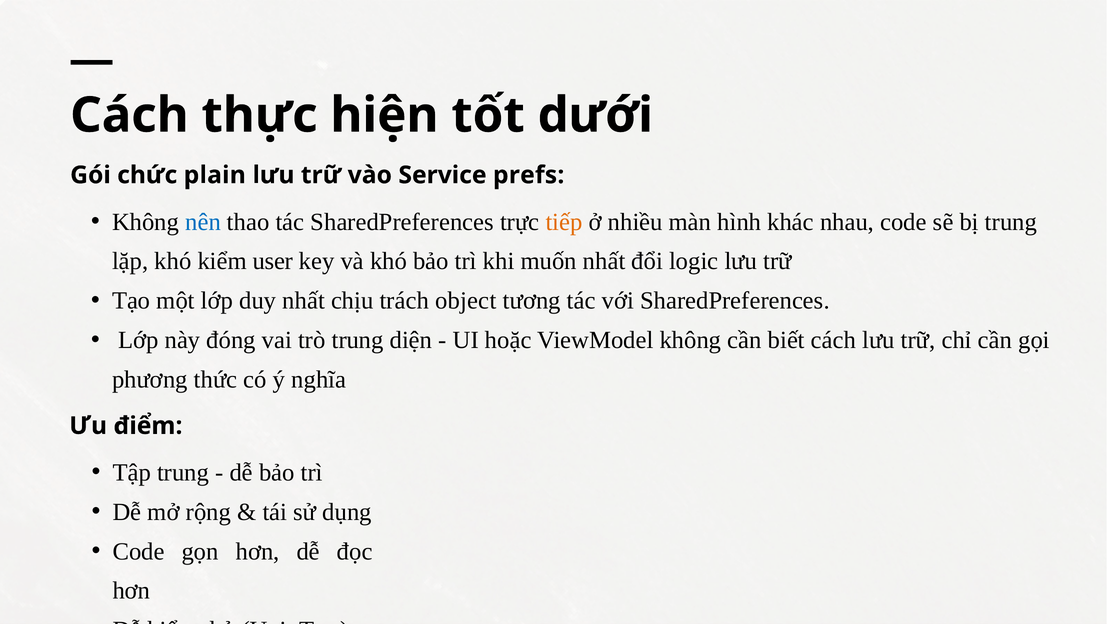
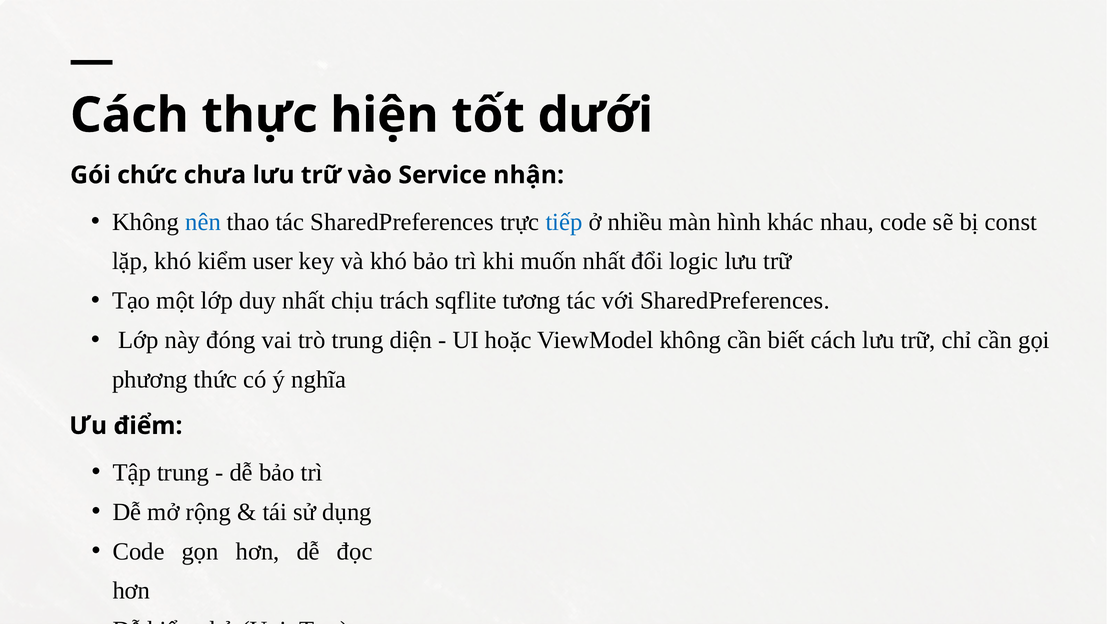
plain: plain -> chưa (215, 175)
prefs: prefs -> nhận (529, 175)
tiếp colour: orange -> blue (564, 222)
bị trung: trung -> const (1011, 222)
object: object -> sqflite (466, 301)
